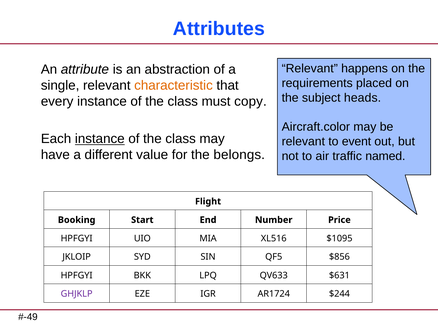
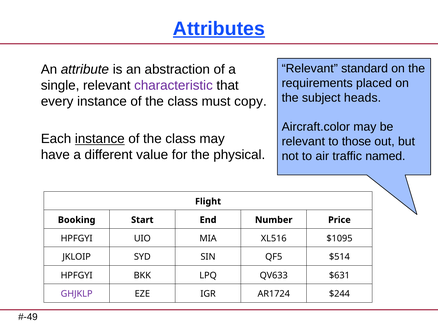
Attributes underline: none -> present (219, 29)
happens: happens -> standard (365, 69)
characteristic colour: orange -> purple (174, 86)
event: event -> those (357, 142)
belongs: belongs -> physical (239, 155)
$856: $856 -> $514 (339, 257)
